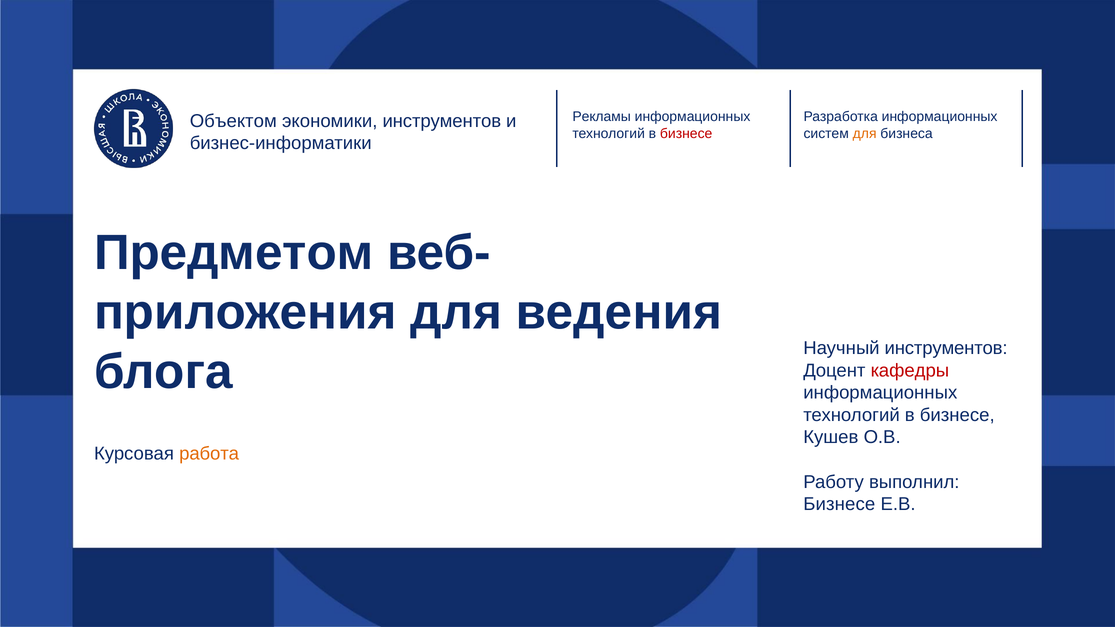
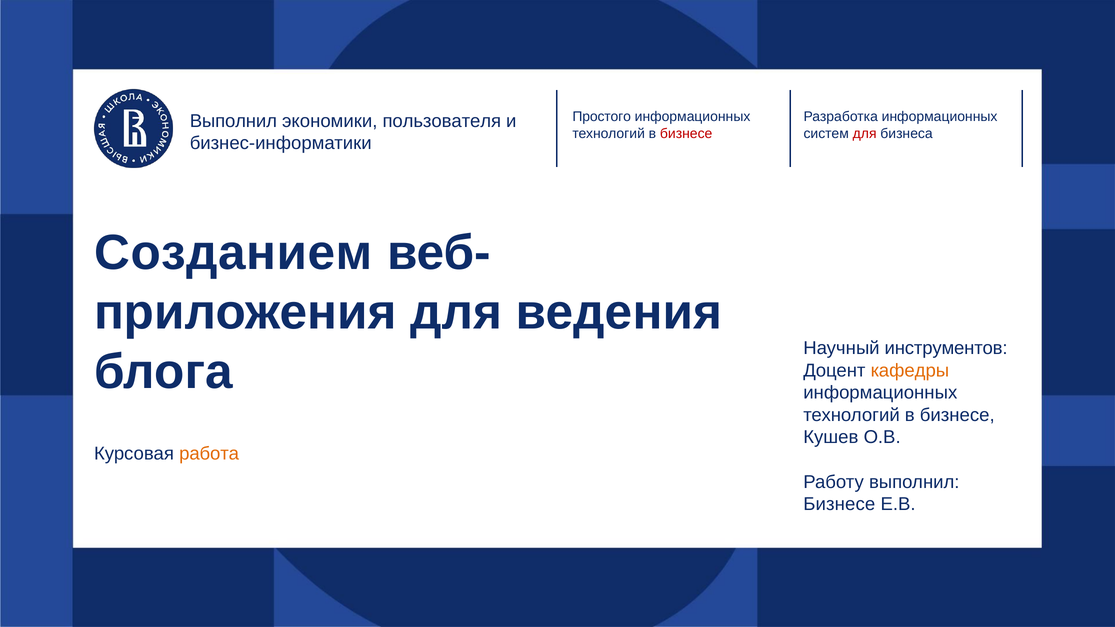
Рекламы: Рекламы -> Простого (602, 117)
Объектом: Объектом -> Выполнил (233, 121)
экономики инструментов: инструментов -> пользователя (442, 121)
для colour: orange -> red (865, 133)
Предметом: Предметом -> Созданием (233, 253)
кафедры colour: red -> orange (910, 371)
